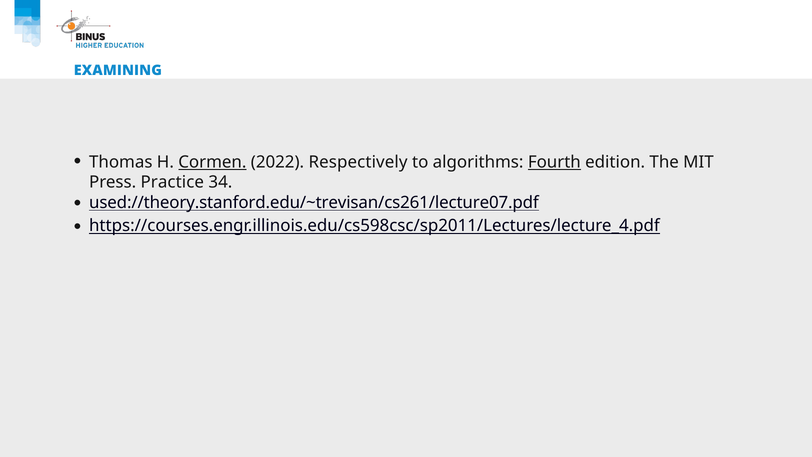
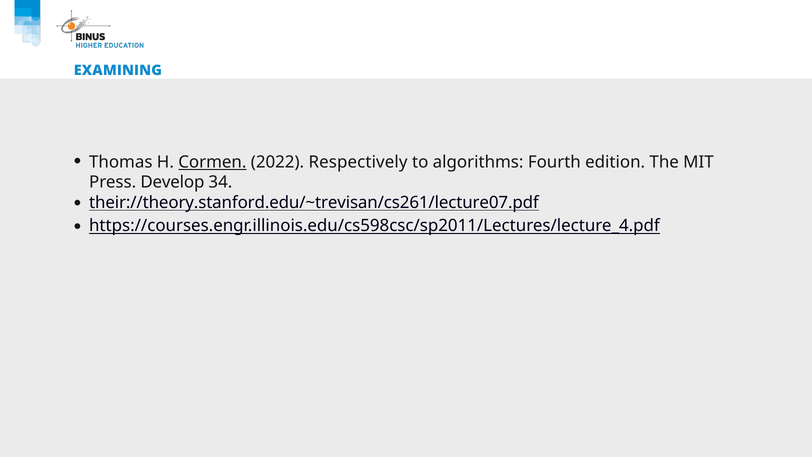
Fourth underline: present -> none (554, 162)
Practice: Practice -> Develop (172, 182)
used://theory.stanford.edu/~trevisan/cs261/lecture07.pdf: used://theory.stanford.edu/~trevisan/cs261/lecture07.pdf -> their://theory.stanford.edu/~trevisan/cs261/lecture07.pdf (314, 202)
